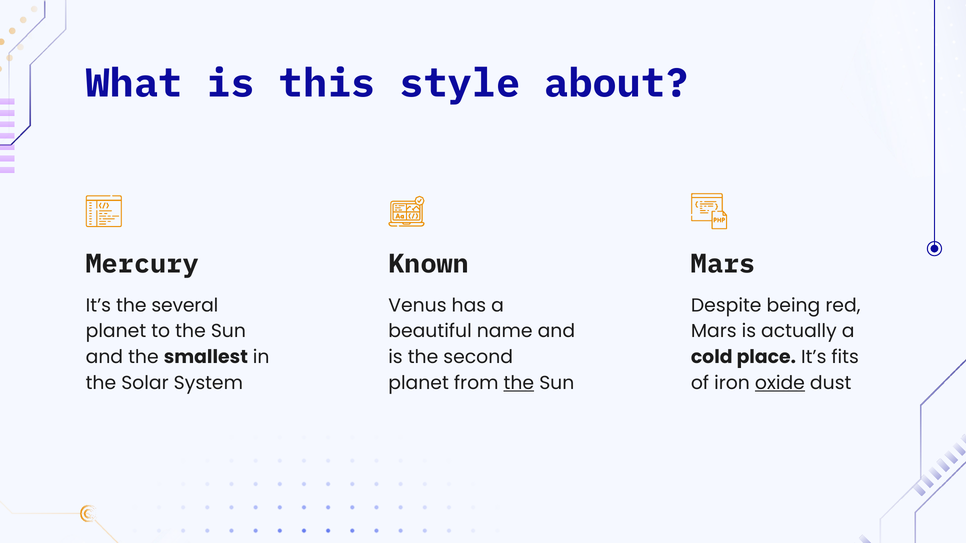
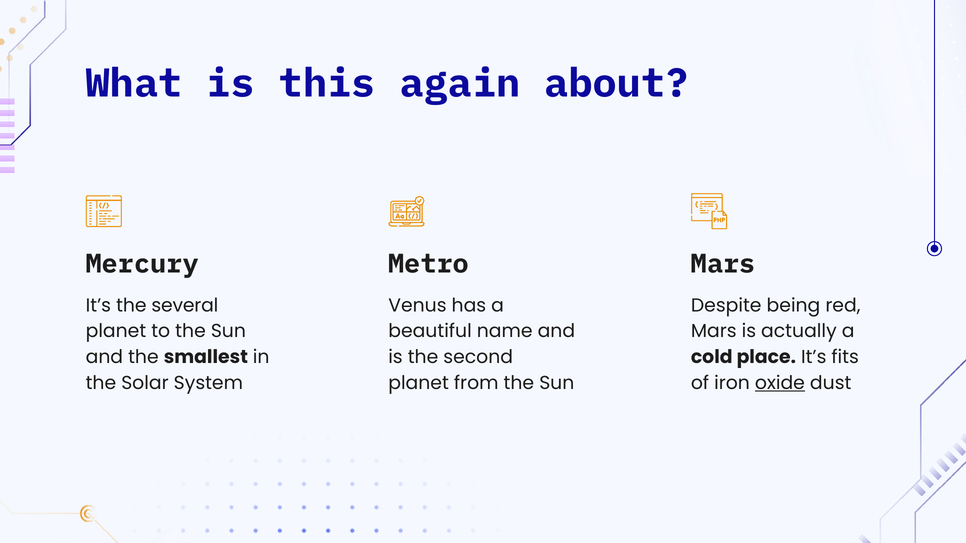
style: style -> again (460, 84)
Known: Known -> Metro (429, 264)
the underline: present -> none (519, 383)
